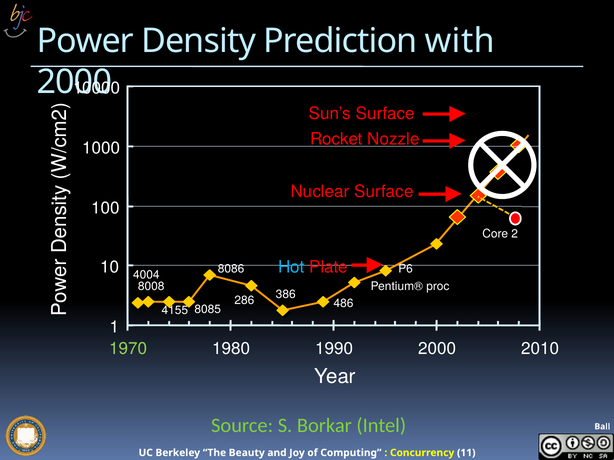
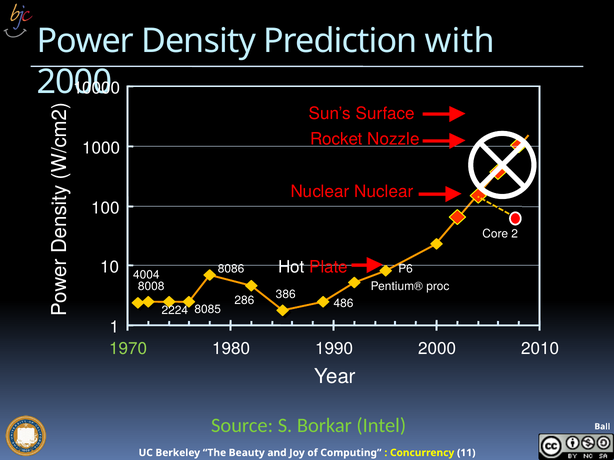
Nuclear Surface: Surface -> Nuclear (384, 192)
Hot colour: light blue -> white (291, 267)
4155: 4155 -> 2224 (175, 311)
